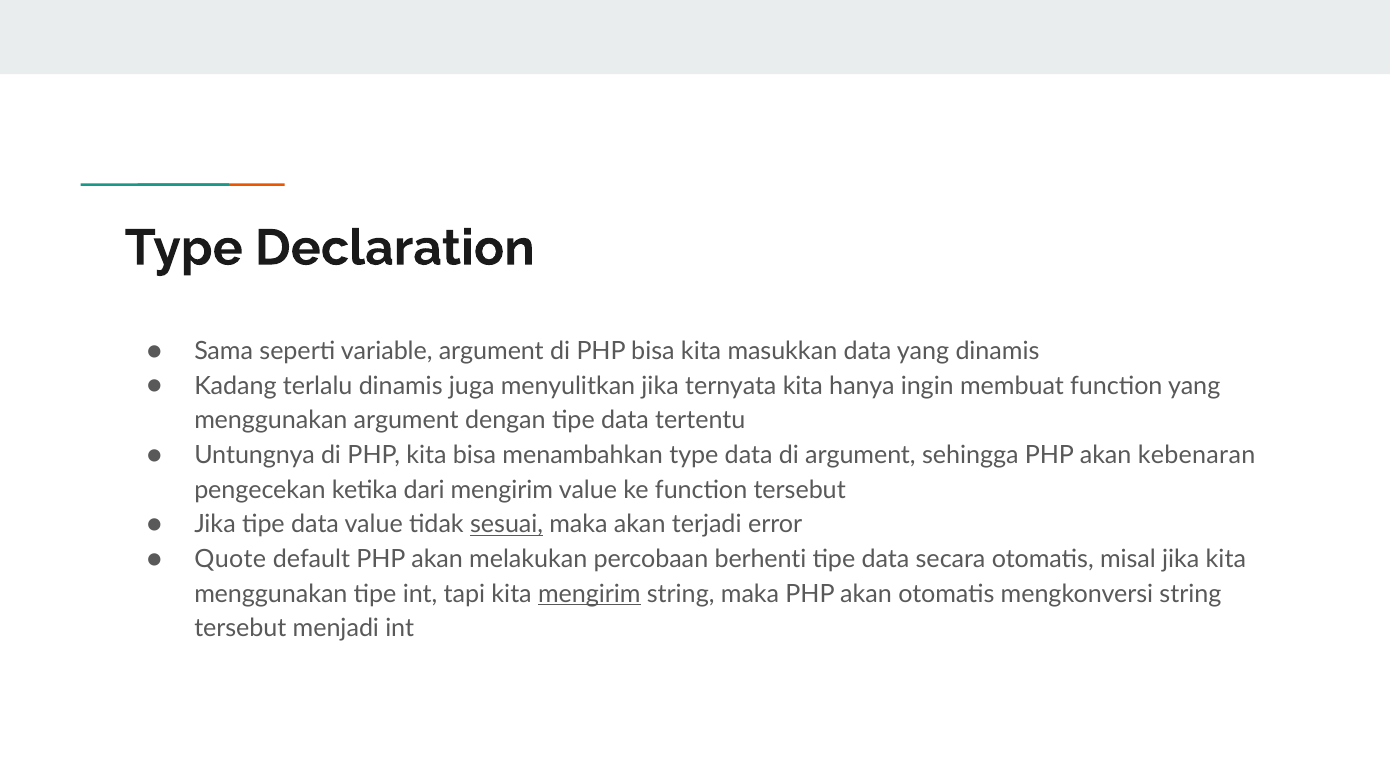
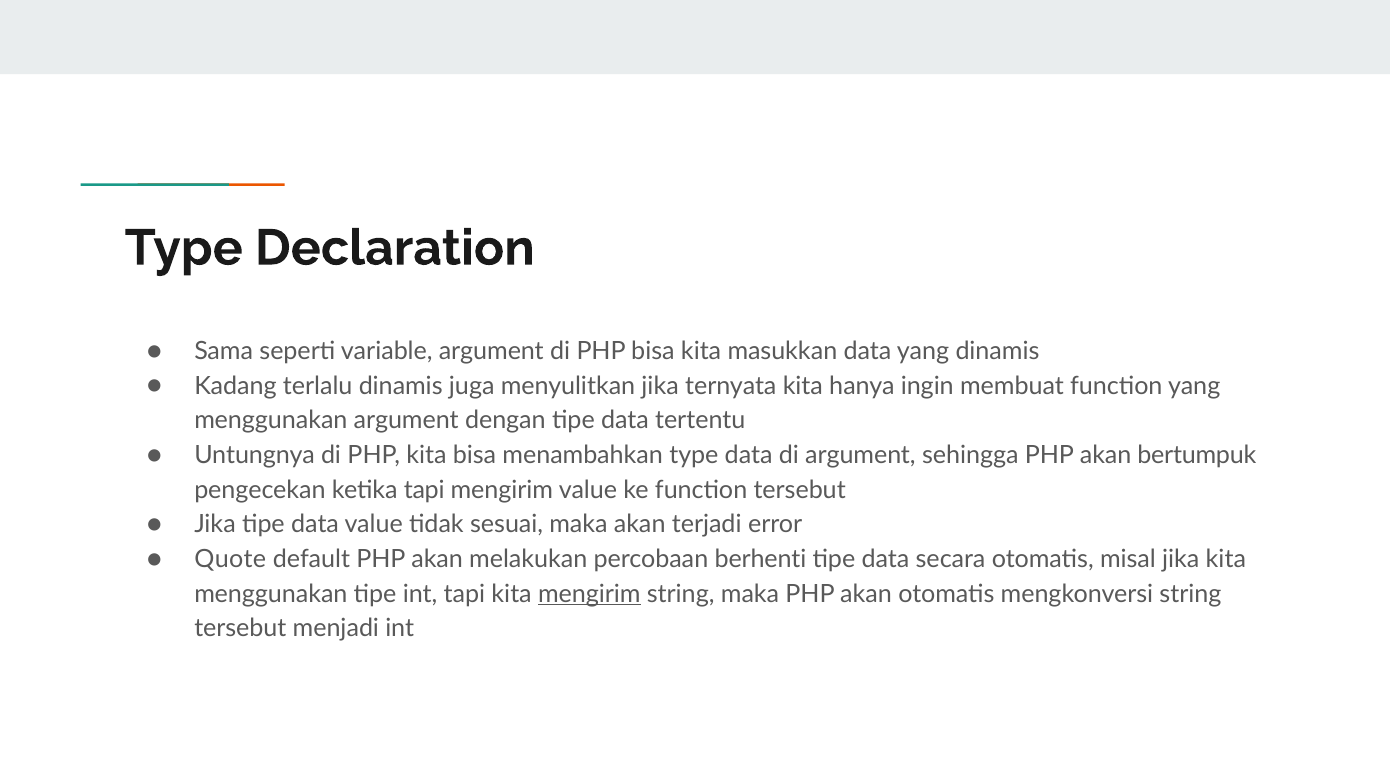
kebenaran: kebenaran -> bertumpuk (1197, 455)
ketika dari: dari -> tapi (424, 490)
sesuai underline: present -> none (507, 524)
